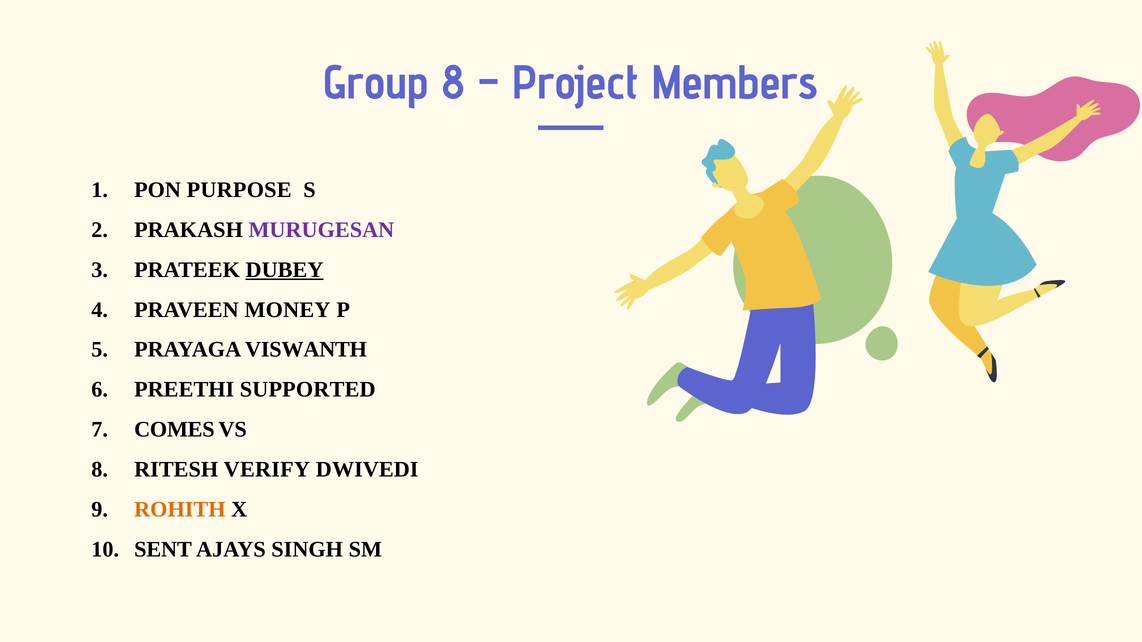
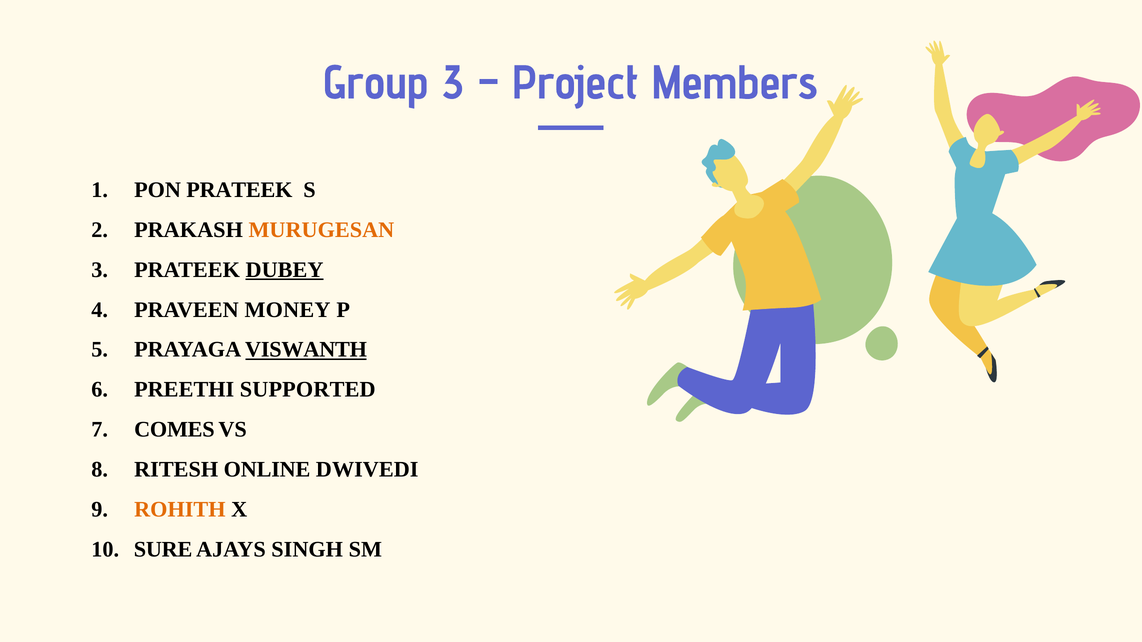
Group 8: 8 -> 3 (453, 83)
PON PURPOSE: PURPOSE -> PRATEEK (239, 190)
MURUGESAN colour: purple -> orange (321, 230)
VISWANTH underline: none -> present (306, 350)
VERIFY: VERIFY -> ONLINE (267, 470)
SENT: SENT -> SURE (163, 550)
